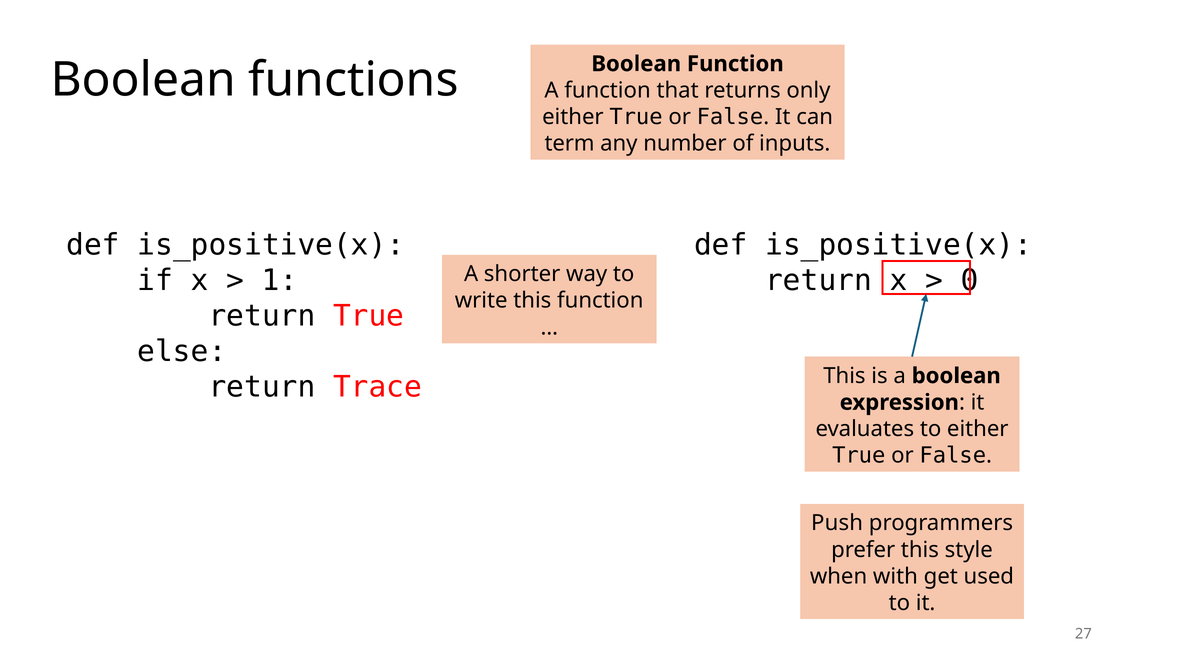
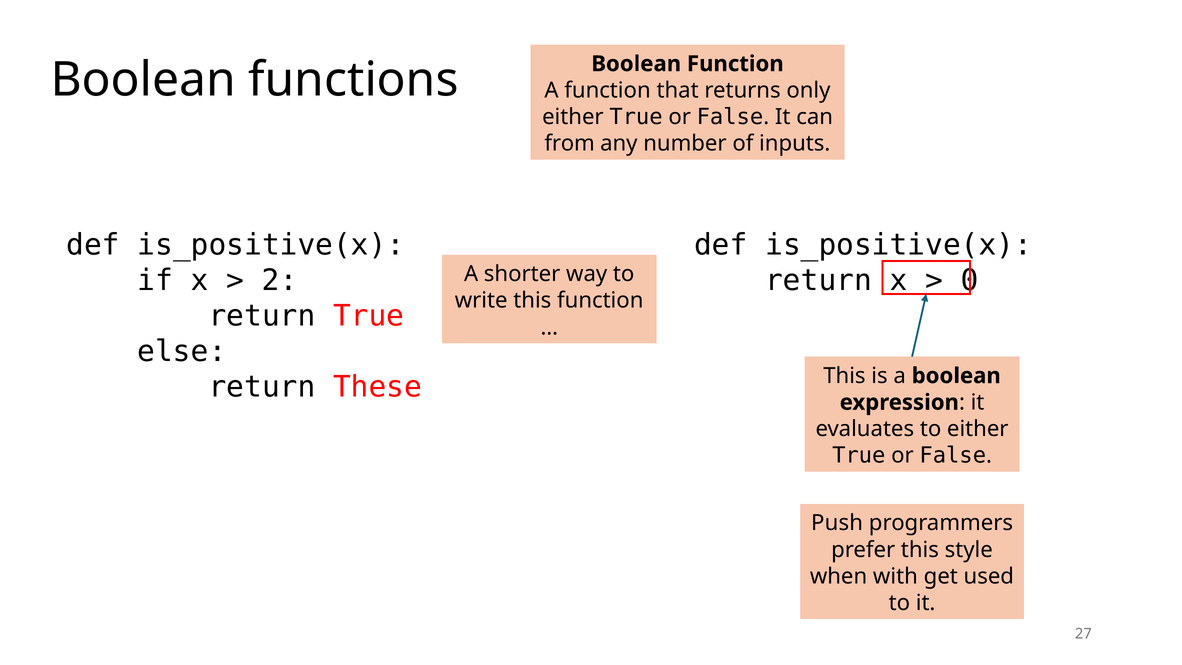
term: term -> from (570, 144)
1: 1 -> 2 (280, 280)
Trace: Trace -> These (378, 387)
